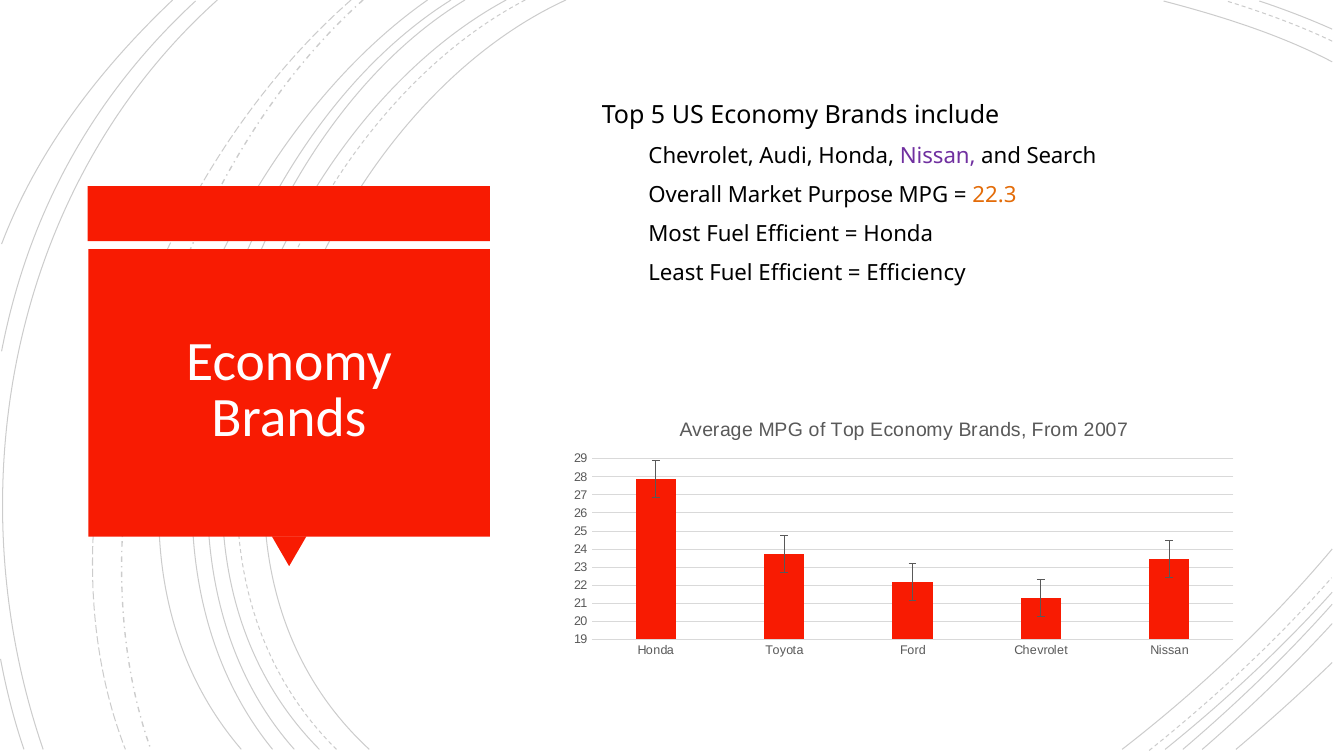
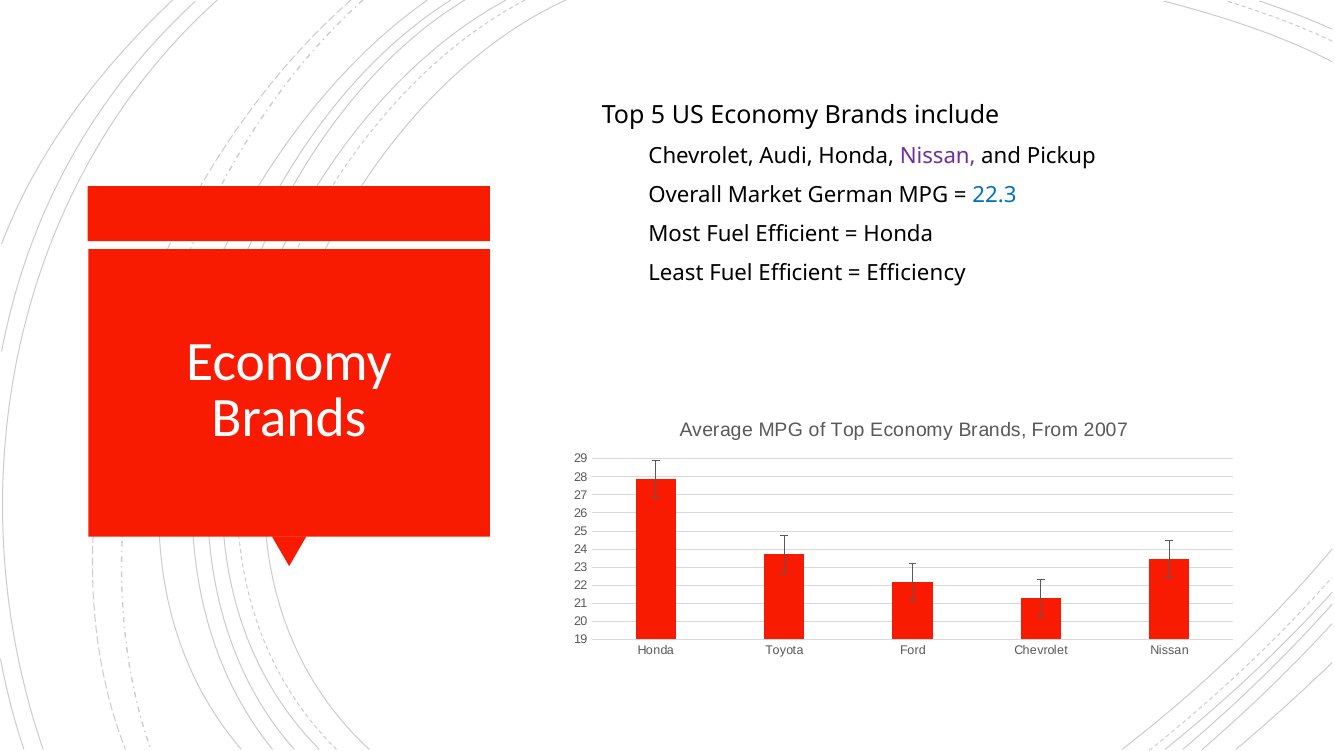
Search: Search -> Pickup (1061, 156)
Purpose: Purpose -> German (850, 195)
22.3 colour: orange -> blue (994, 195)
